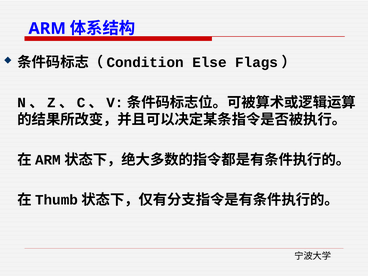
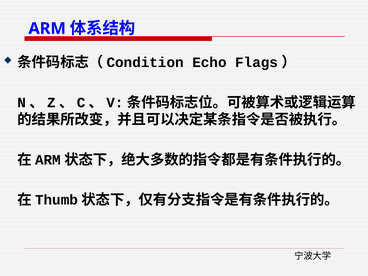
Else: Else -> Echo (209, 62)
